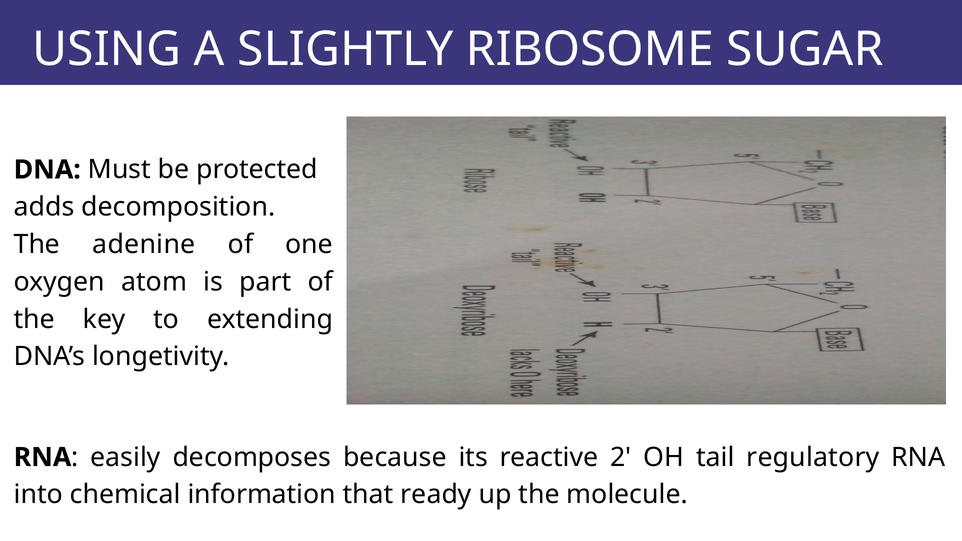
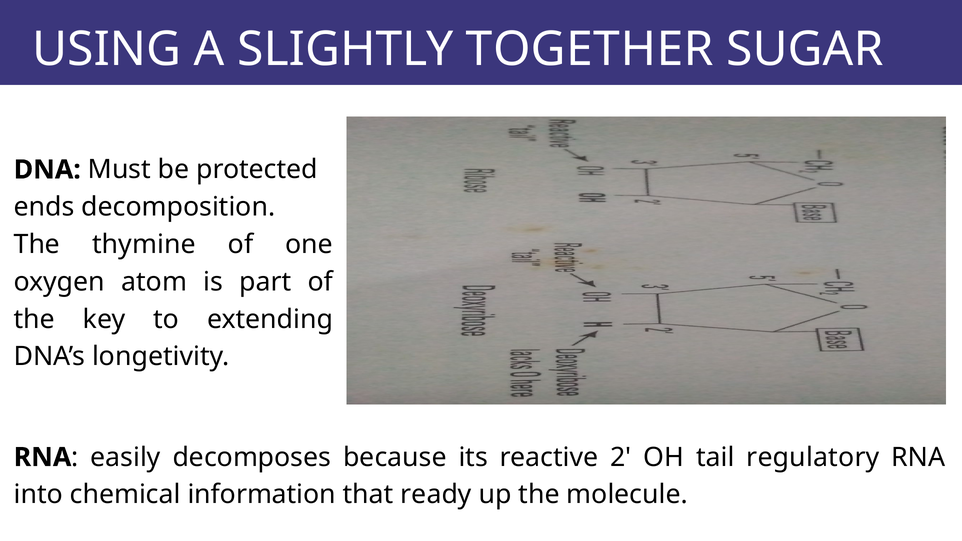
RIBOSOME: RIBOSOME -> TOGETHER (590, 49)
adds: adds -> ends (44, 207)
adenine: adenine -> thymine (144, 245)
